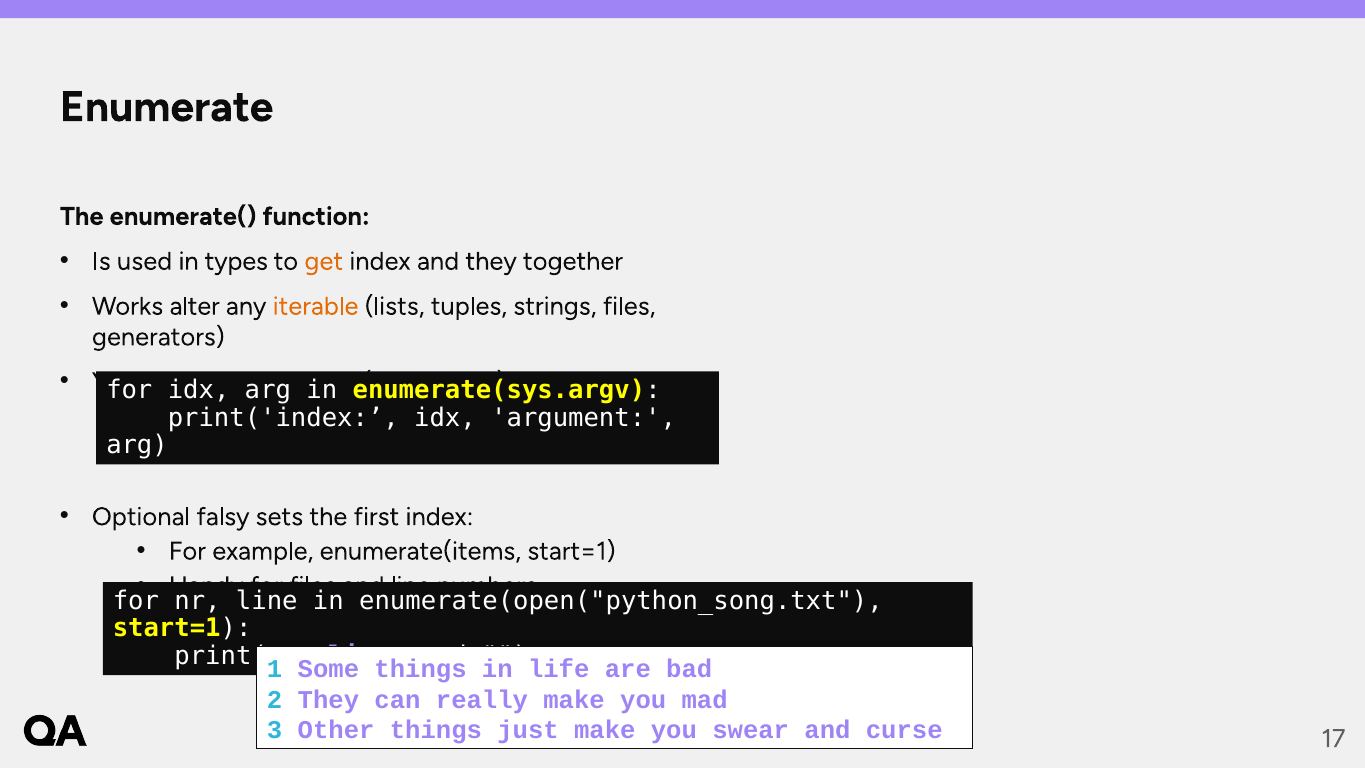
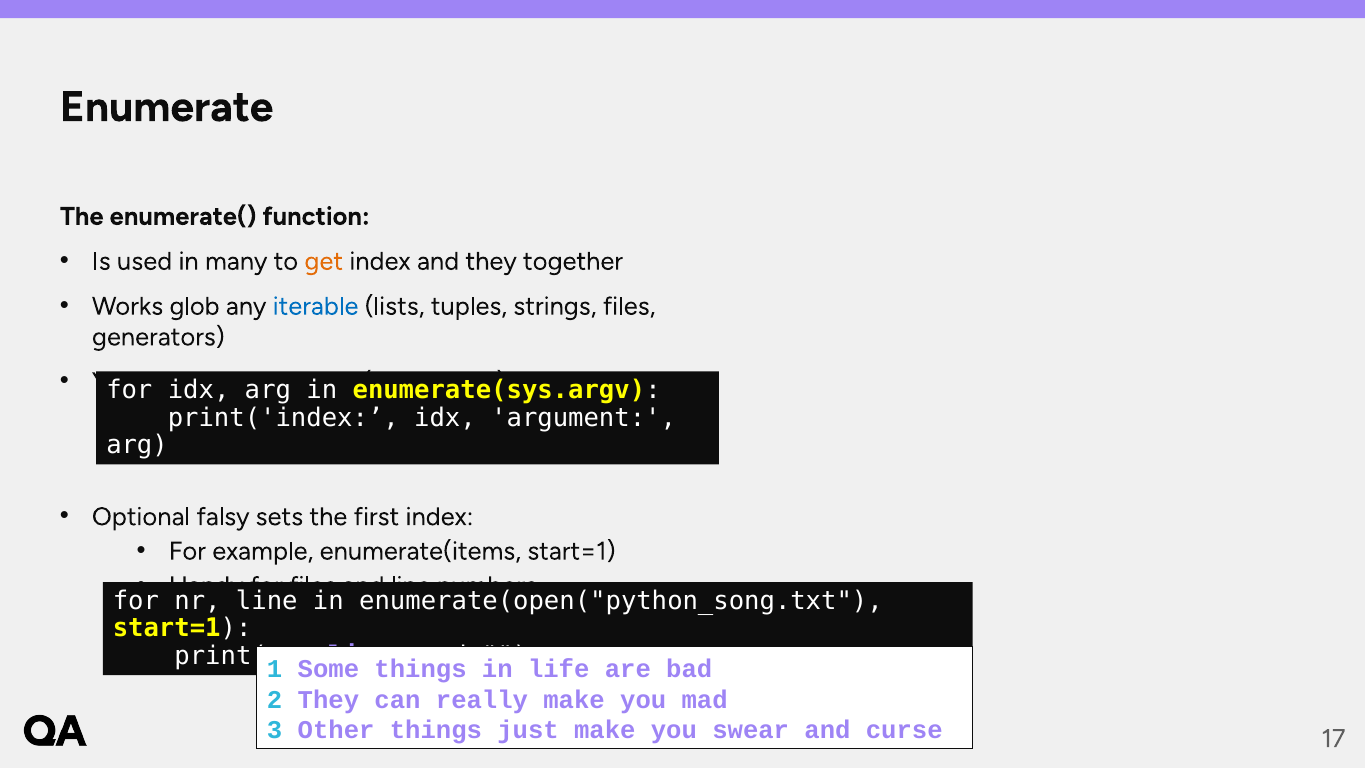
types: types -> many (236, 261)
alter: alter -> glob (195, 306)
iterable colour: orange -> blue (316, 306)
